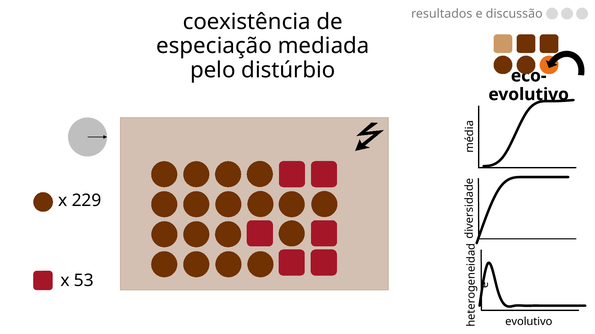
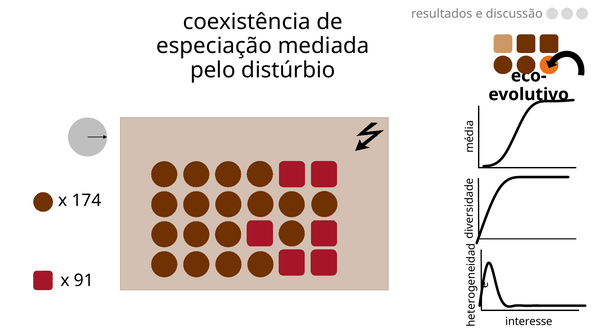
229: 229 -> 174 (87, 201)
53: 53 -> 91 (84, 281)
evolutivo: evolutivo -> interesse (529, 322)
